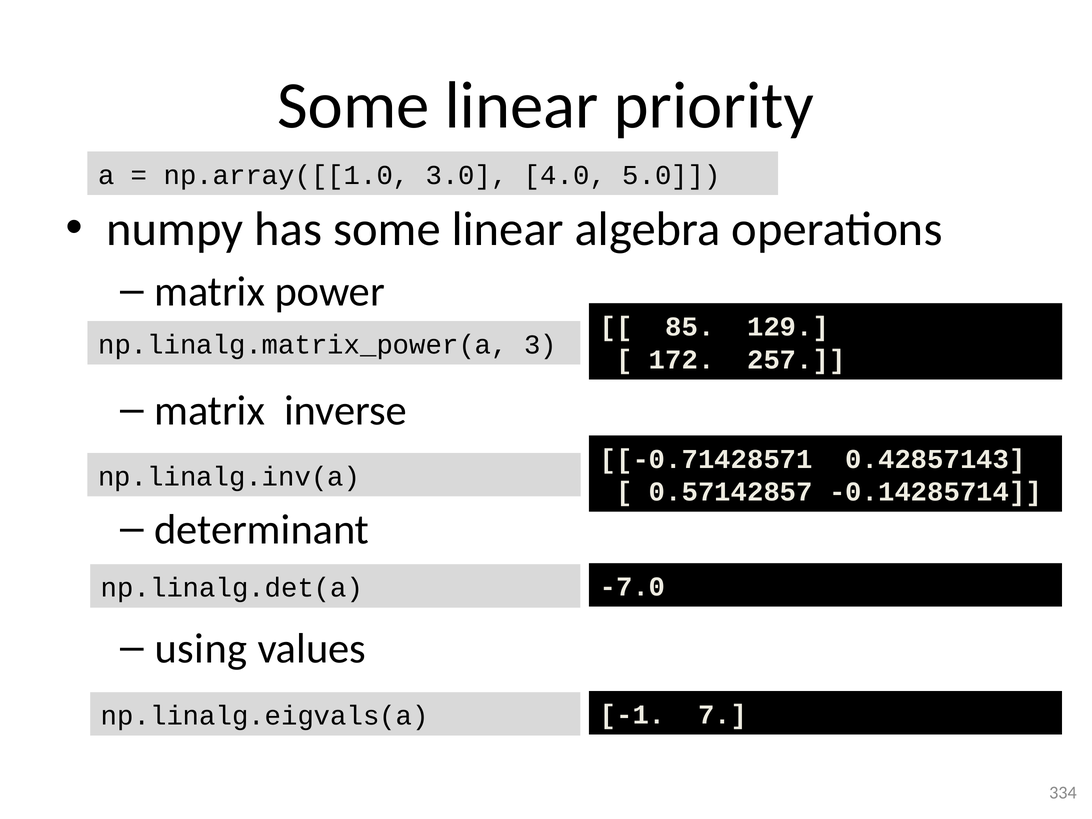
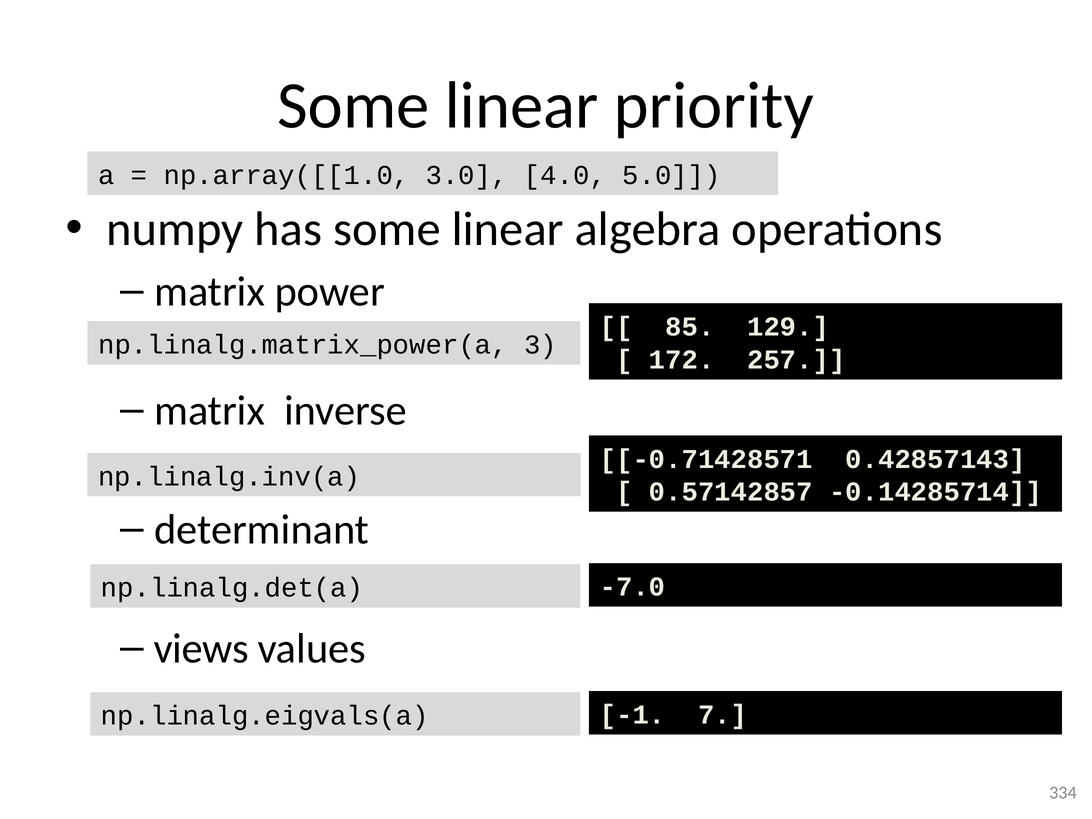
using: using -> views (201, 649)
